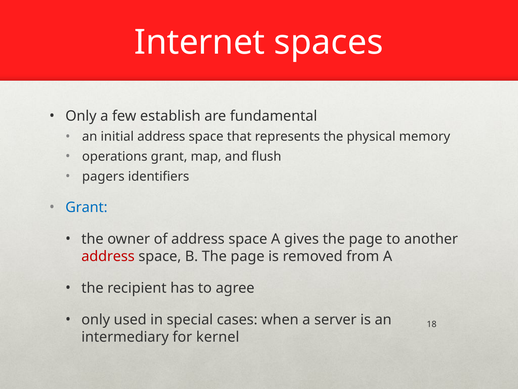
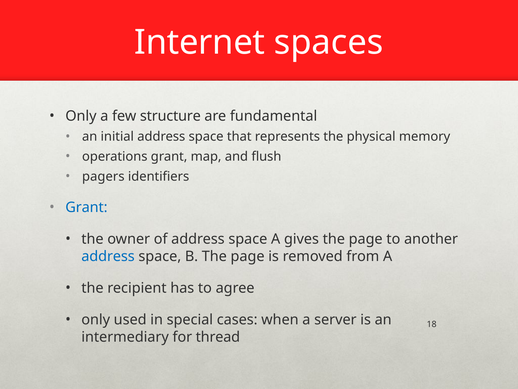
establish: establish -> structure (170, 116)
address colour: red -> blue (108, 256)
kernel: kernel -> thread (218, 337)
